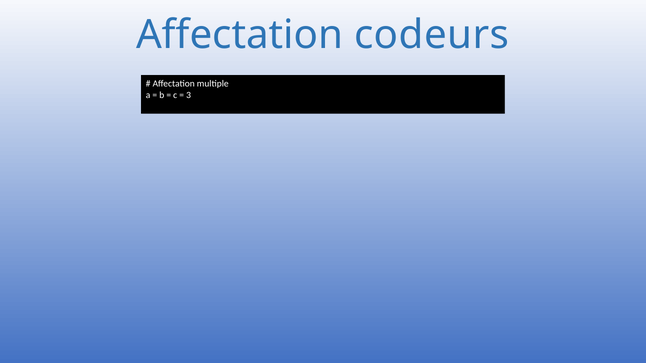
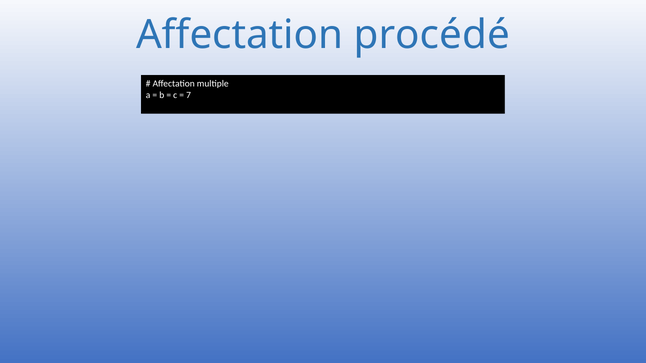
codeurs: codeurs -> procédé (432, 35)
3: 3 -> 7 (189, 95)
